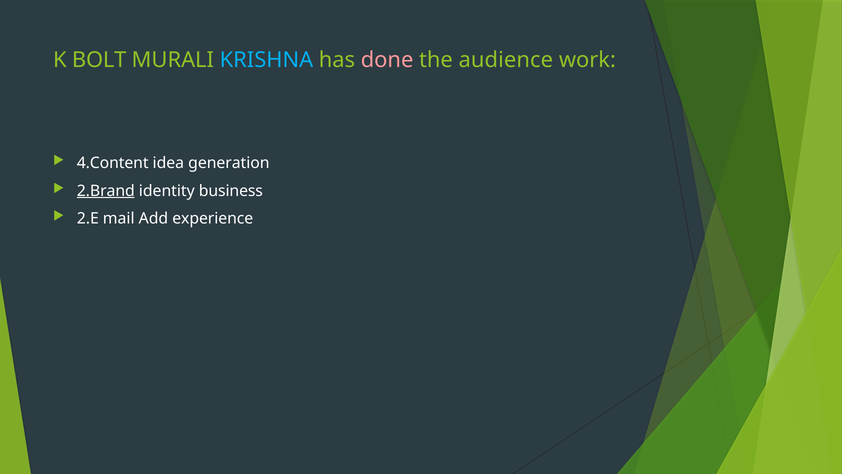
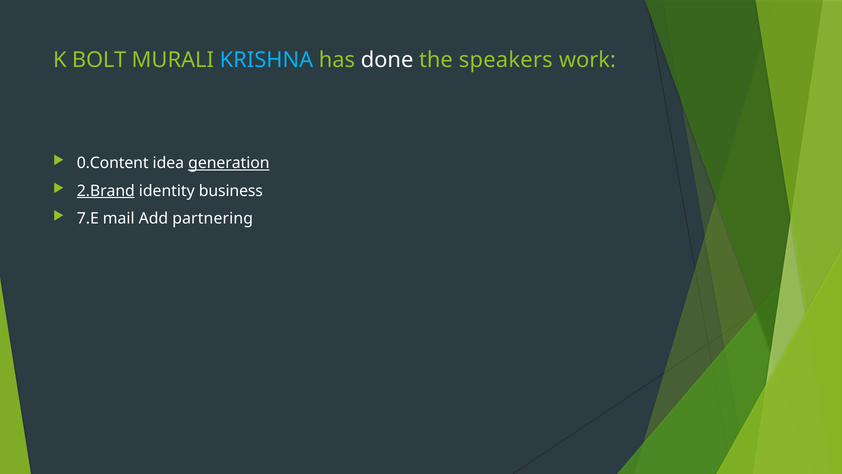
done colour: pink -> white (387, 60)
audience: audience -> speakers (506, 60)
4.Content: 4.Content -> 0.Content (113, 163)
generation underline: none -> present (229, 163)
2.E: 2.E -> 7.E (88, 218)
experience: experience -> partnering (213, 218)
